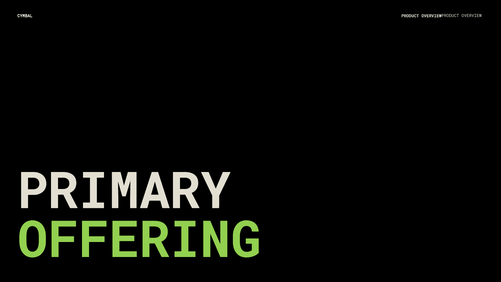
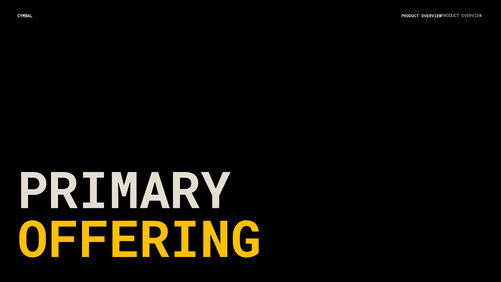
OFFERING colour: light green -> yellow (139, 240)
